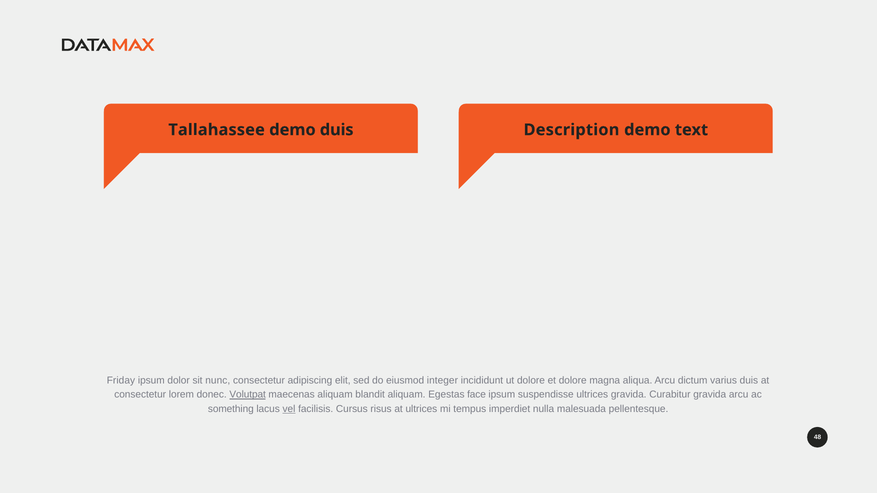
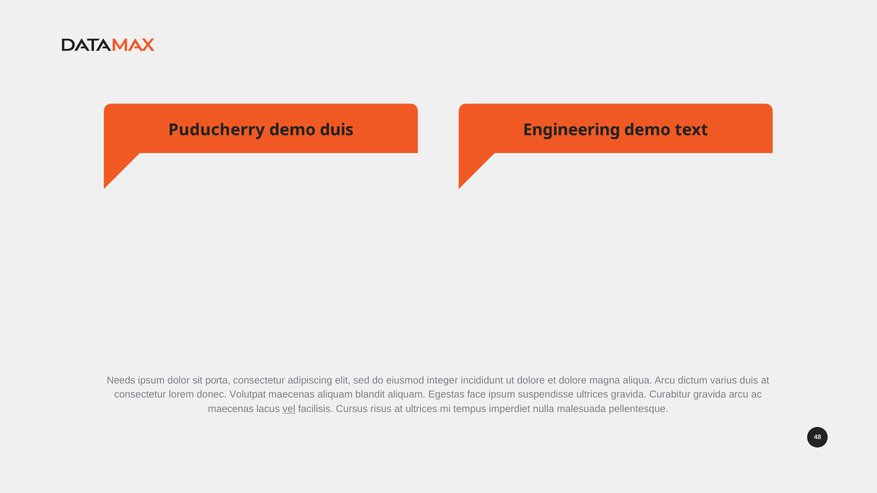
Tallahassee: Tallahassee -> Puducherry (217, 130)
Description: Description -> Engineering (572, 130)
Friday: Friday -> Needs (121, 380)
nunc: nunc -> porta (218, 380)
Volutpat underline: present -> none (248, 395)
something: something -> maecenas (231, 409)
